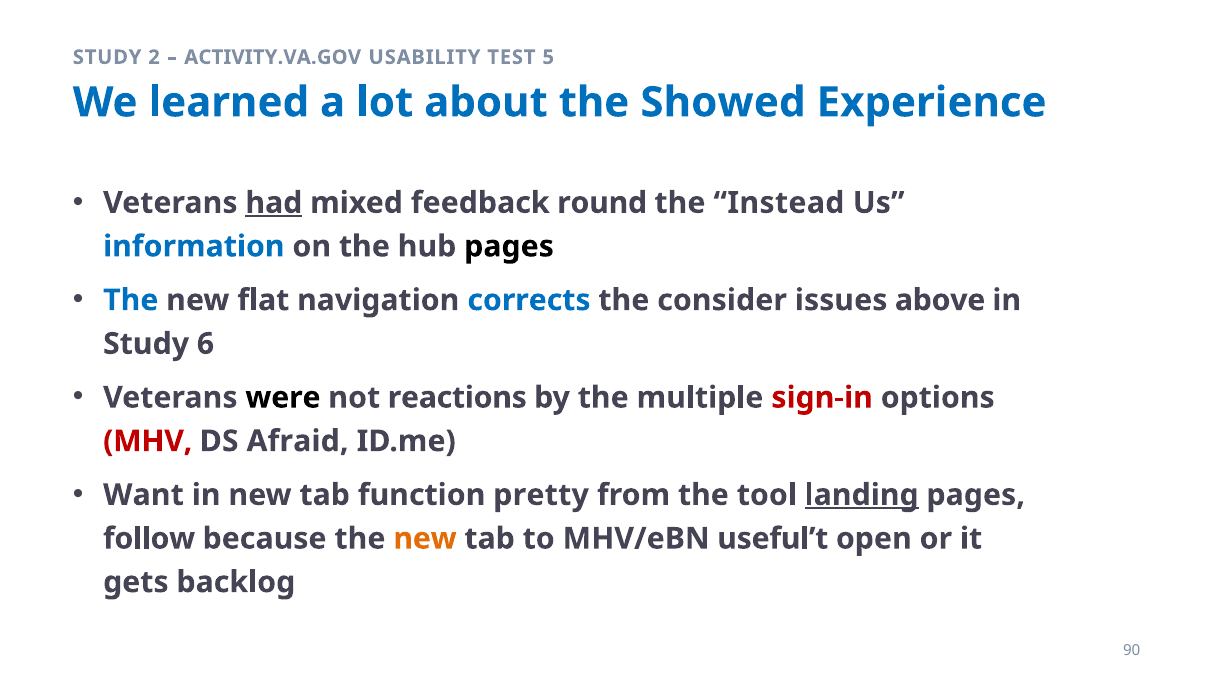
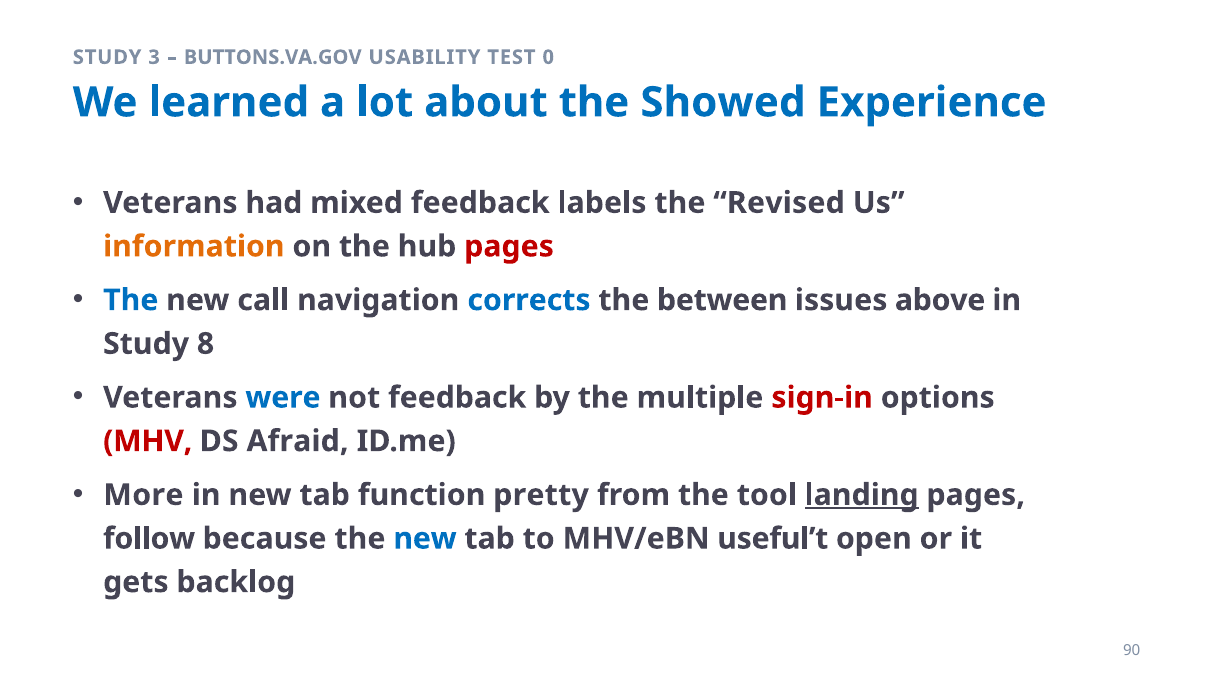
2: 2 -> 3 (154, 57)
ACTIVITY.VA.GOV: ACTIVITY.VA.GOV -> BUTTONS.VA.GOV (273, 57)
5: 5 -> 0 (548, 57)
had underline: present -> none (274, 203)
round: round -> labels (602, 203)
Instead: Instead -> Revised (779, 203)
information colour: blue -> orange (194, 247)
pages colour: black -> red (509, 247)
flat: flat -> call (263, 300)
consider: consider -> between (722, 300)
6: 6 -> 8 (206, 344)
were colour: black -> blue (283, 398)
not reactions: reactions -> feedback (457, 398)
Want: Want -> More (143, 495)
new colour: orange -> blue (425, 539)
